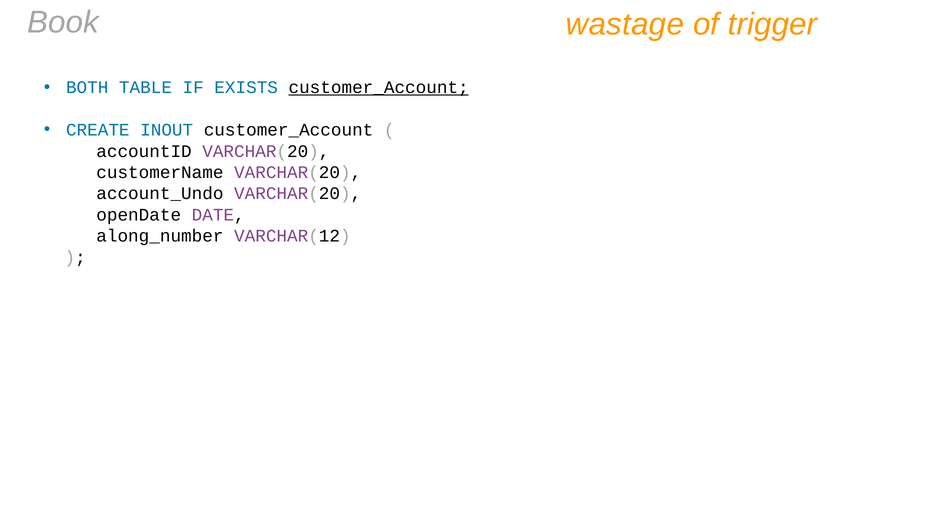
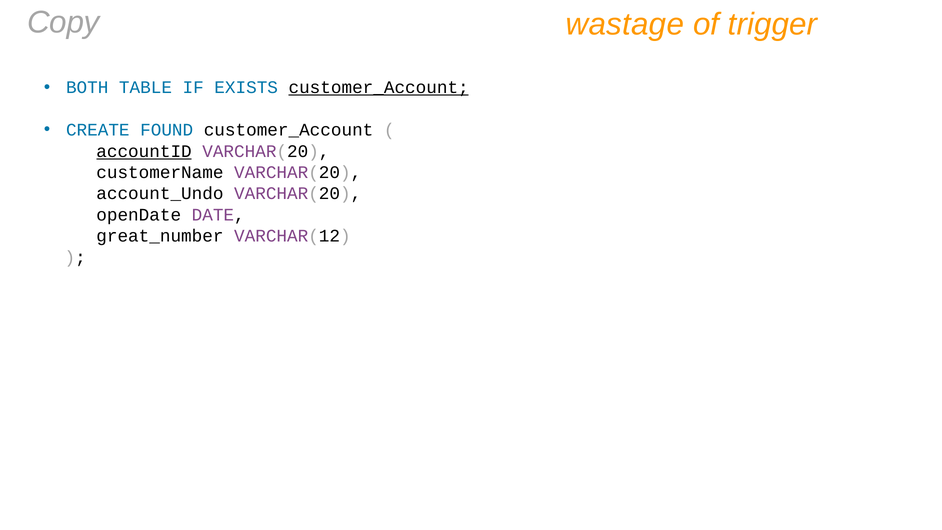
Book: Book -> Copy (63, 22)
INOUT: INOUT -> FOUND (167, 130)
accountID underline: none -> present (144, 151)
along_number: along_number -> great_number (160, 236)
